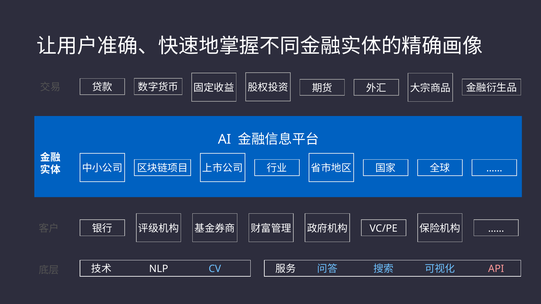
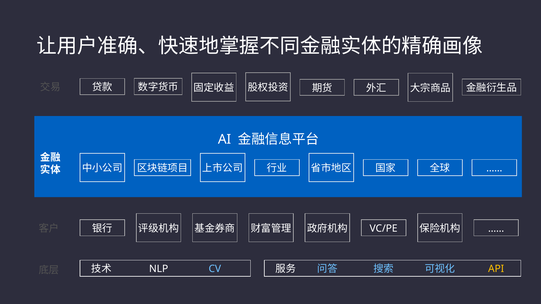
API colour: pink -> yellow (496, 269)
